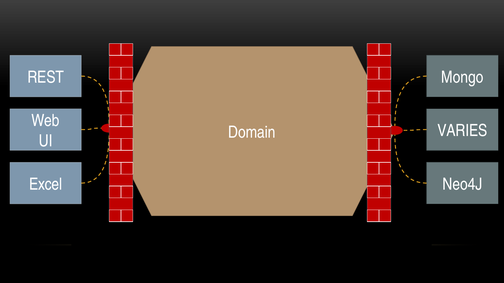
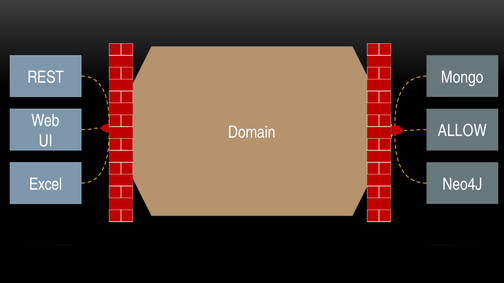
VARIES: VARIES -> ALLOW (462, 131)
